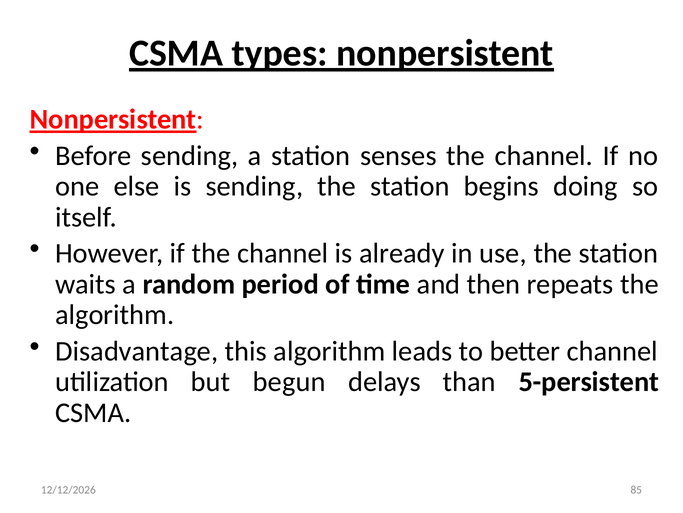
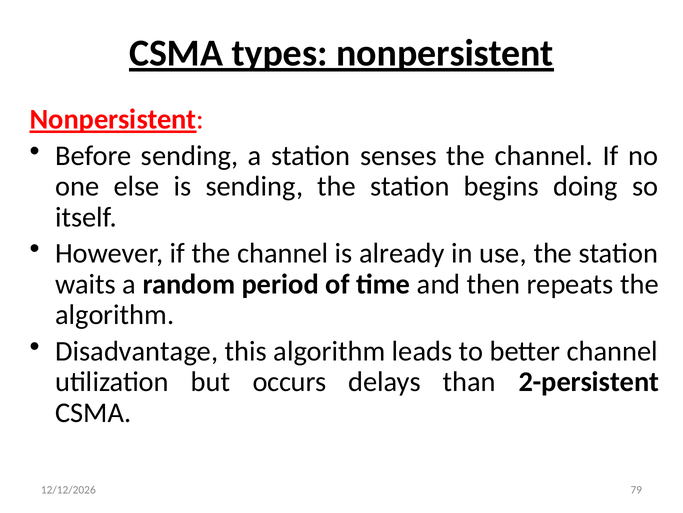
begun: begun -> occurs (289, 381)
5-persistent: 5-persistent -> 2-persistent (589, 381)
85: 85 -> 79 (636, 489)
